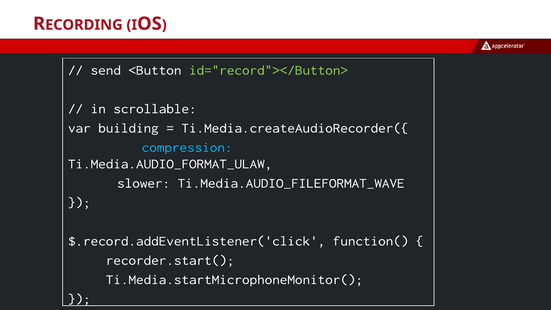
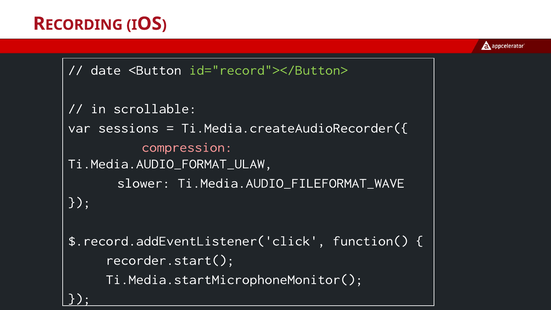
send: send -> date (106, 70)
building: building -> sessions (129, 128)
compression colour: light blue -> pink (187, 147)
